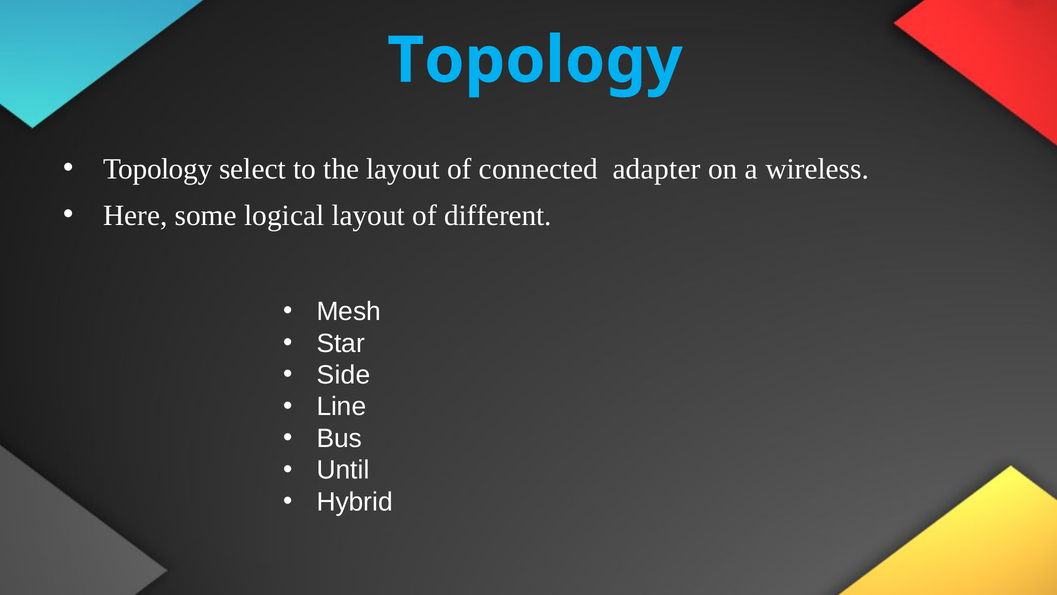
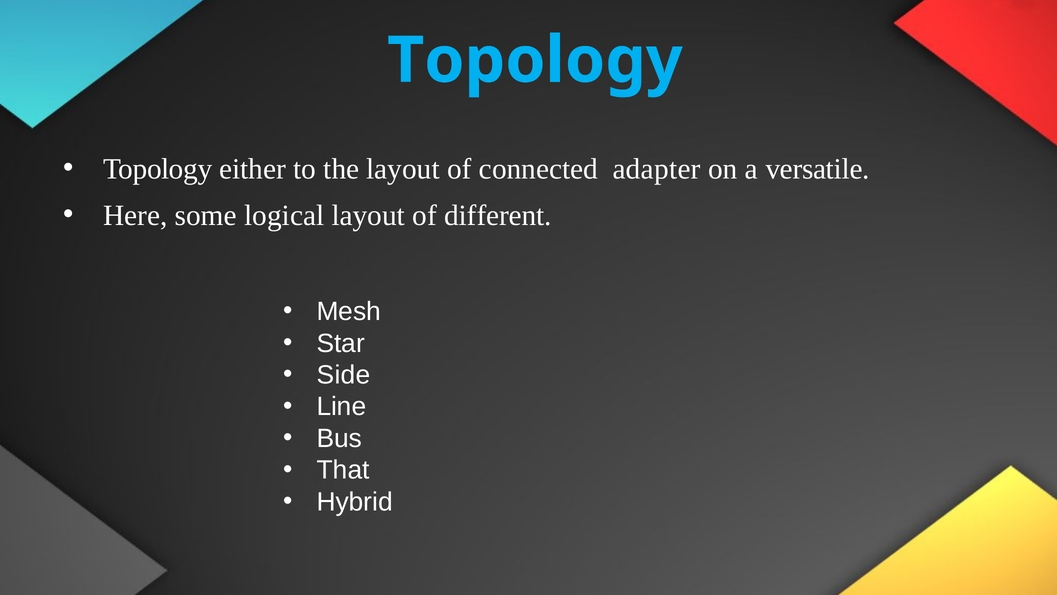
select: select -> either (252, 169)
wireless: wireless -> versatile (818, 169)
Until: Until -> That (343, 470)
